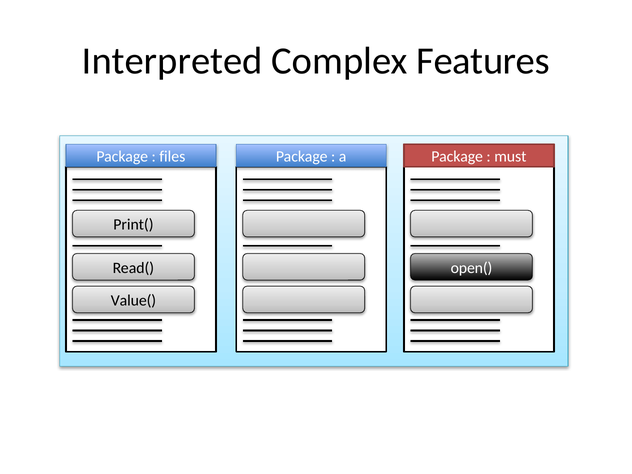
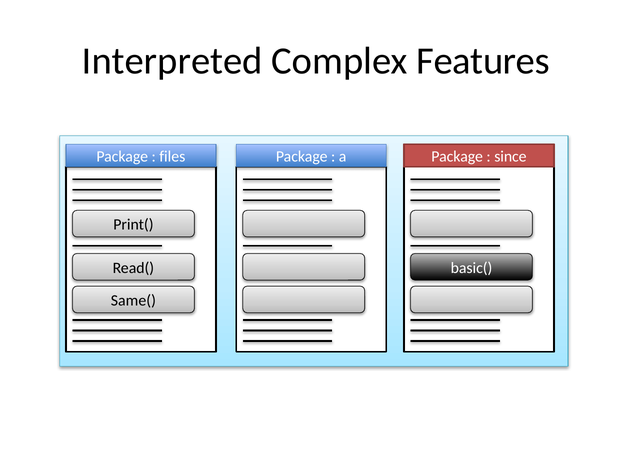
must: must -> since (510, 157)
open(: open( -> basic( (471, 268)
Value(: Value( -> Same( (133, 301)
